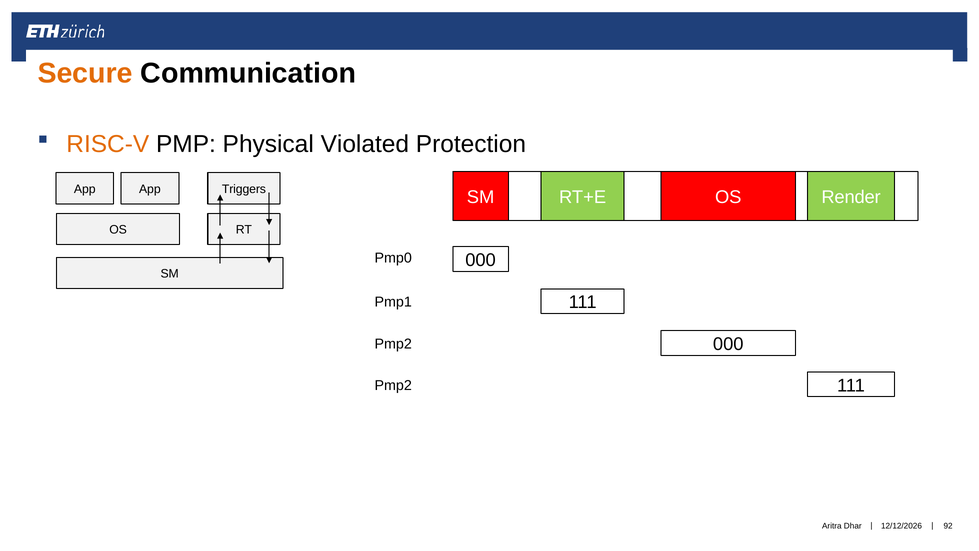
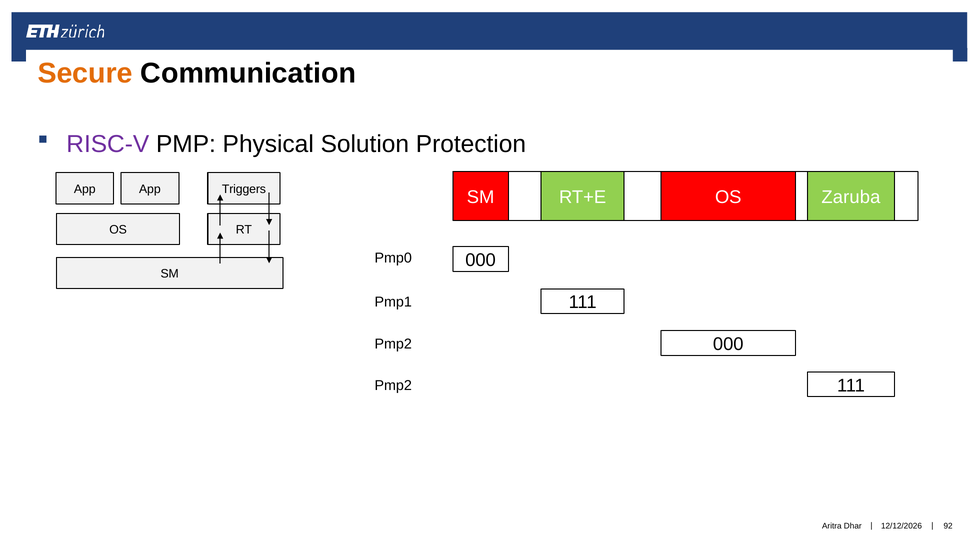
RISC-V colour: orange -> purple (108, 144)
Violated: Violated -> Solution (365, 144)
Render: Render -> Zaruba (851, 197)
